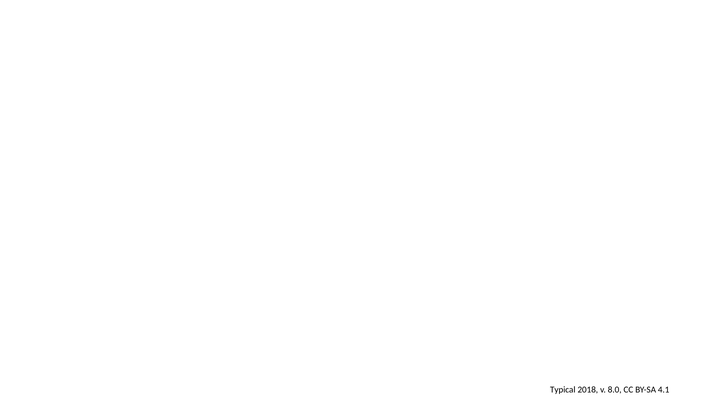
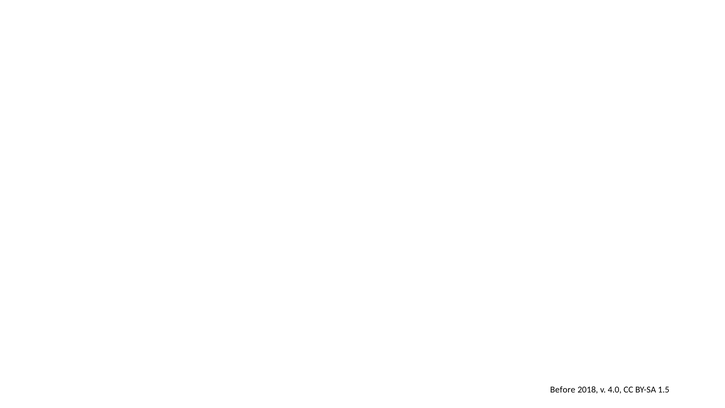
Typical: Typical -> Before (563, 389)
8.0: 8.0 -> 4.0 (615, 389)
4.1: 4.1 -> 1.5 (664, 389)
